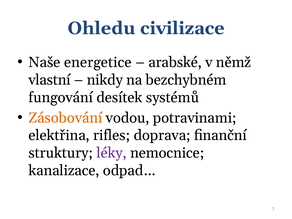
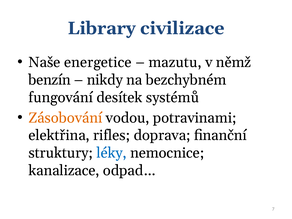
Ohledu: Ohledu -> Library (102, 28)
arabské: arabské -> mazutu (175, 62)
vlastní: vlastní -> benzín (50, 80)
léky colour: purple -> blue (112, 153)
